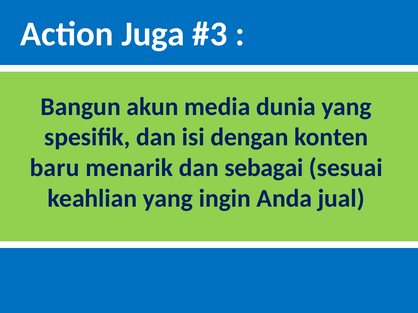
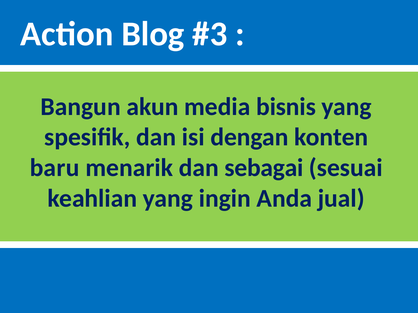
Juga: Juga -> Blog (153, 34)
dunia: dunia -> bisnis (286, 107)
